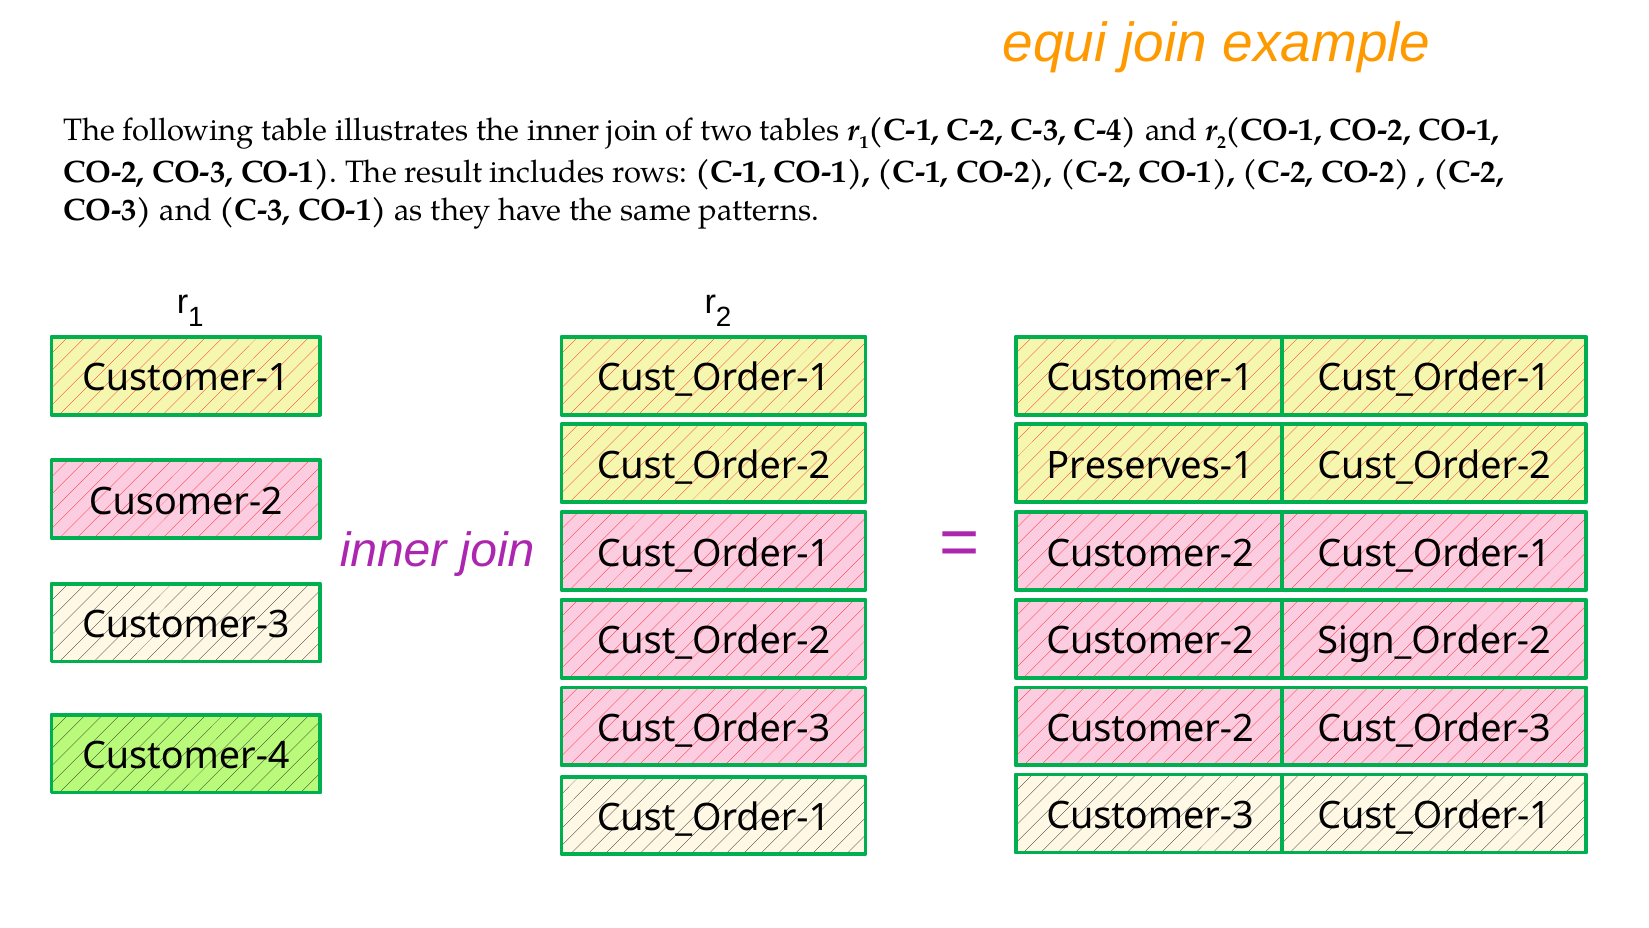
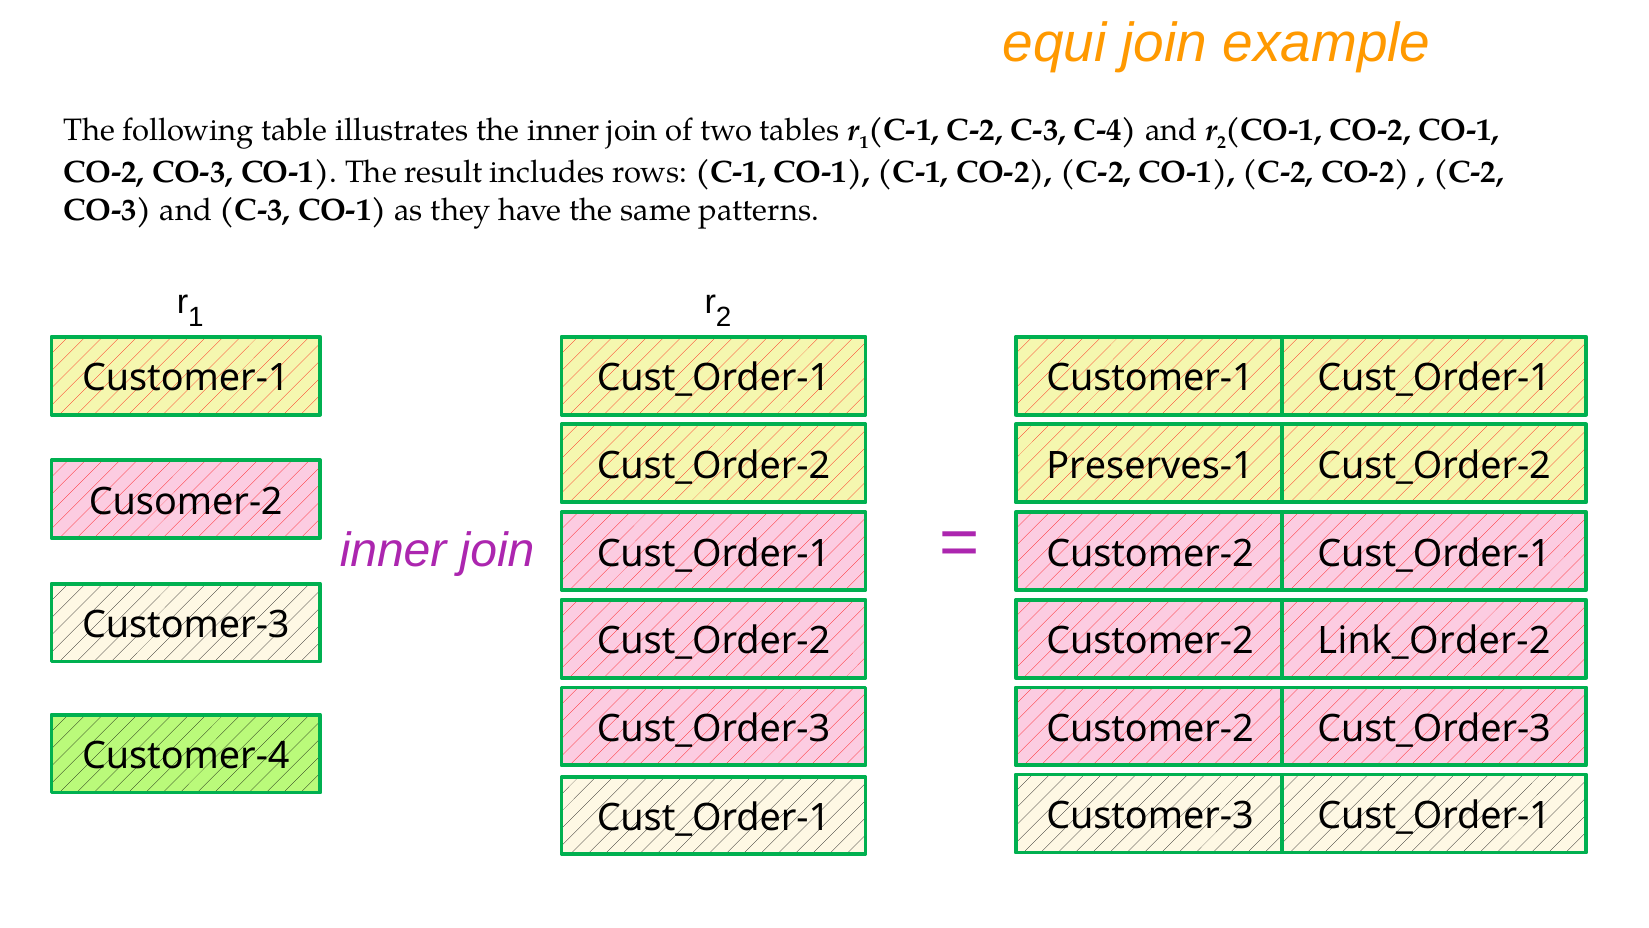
Sign_Order-2: Sign_Order-2 -> Link_Order-2 (1434, 641)
